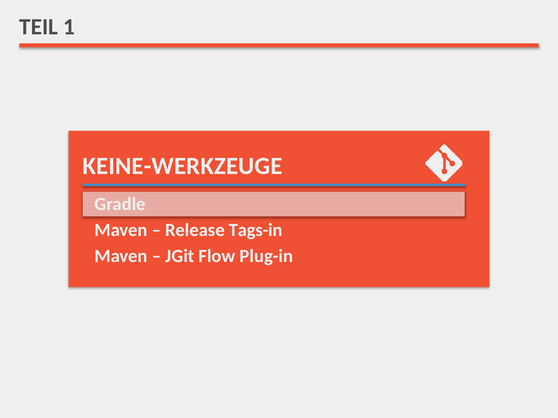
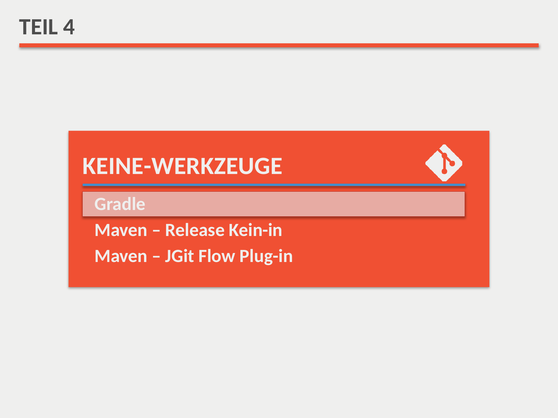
1: 1 -> 4 (69, 27)
Tags-in: Tags-in -> Kein-in (256, 230)
